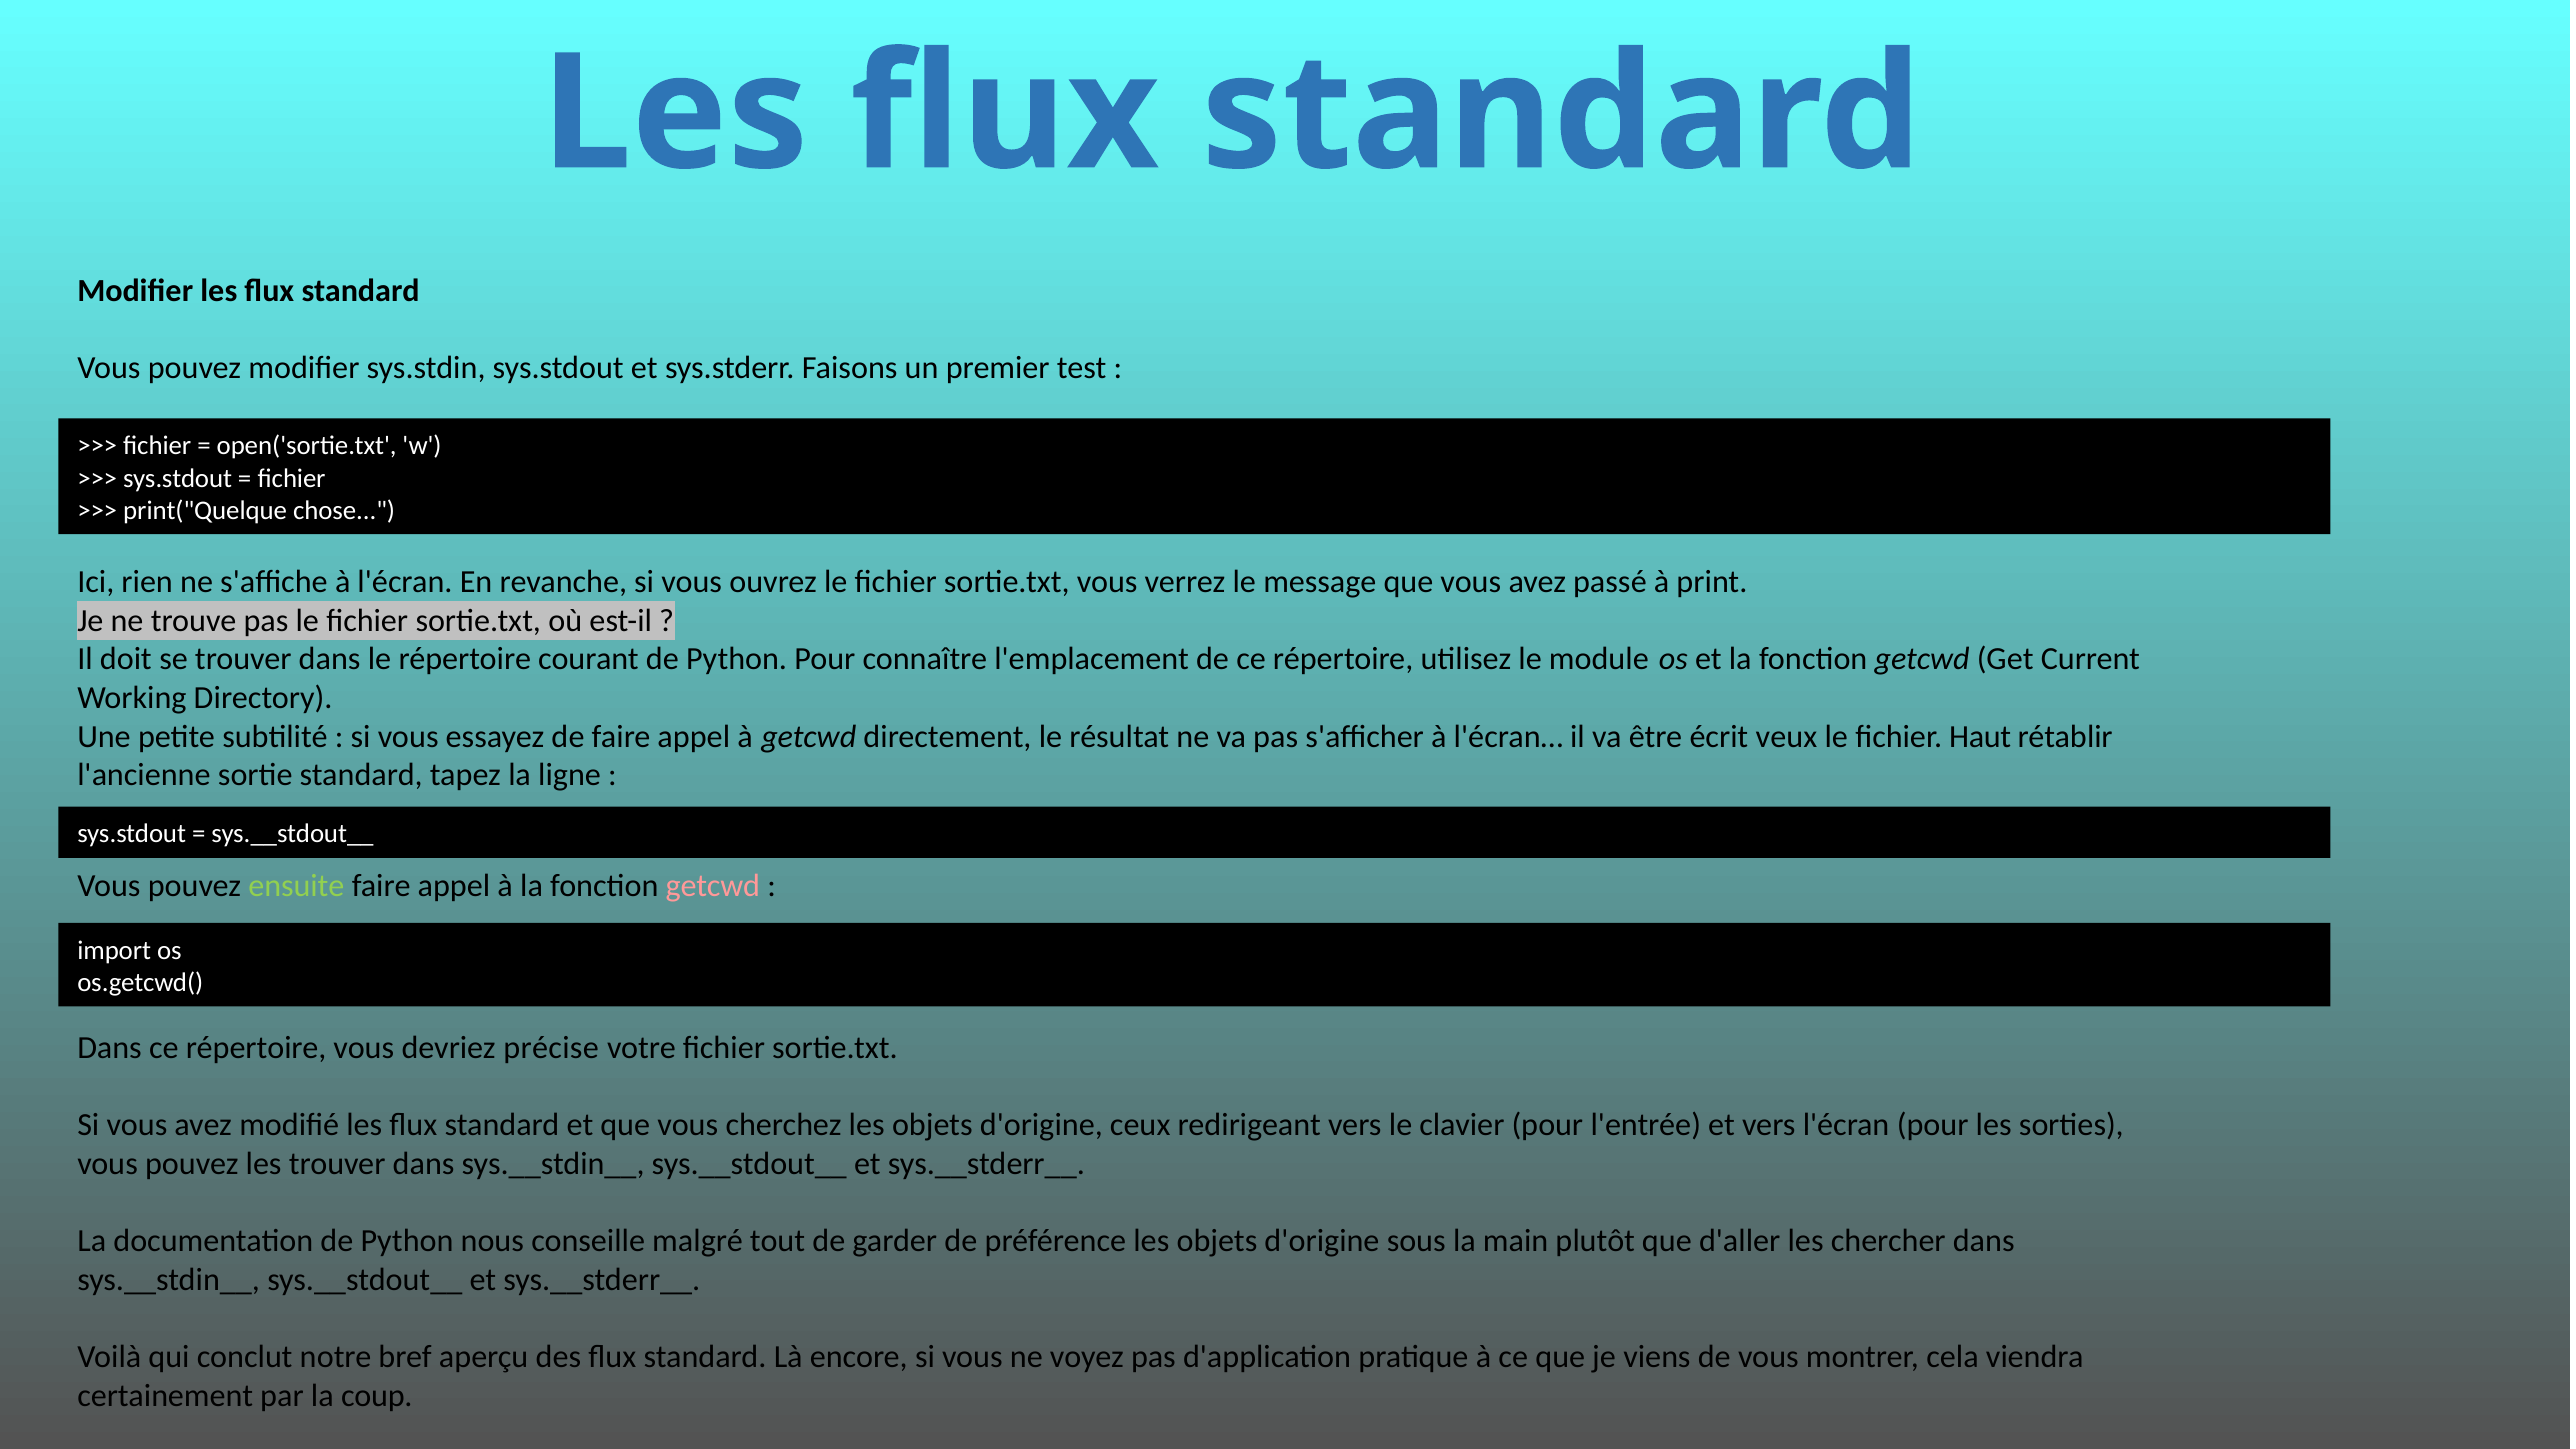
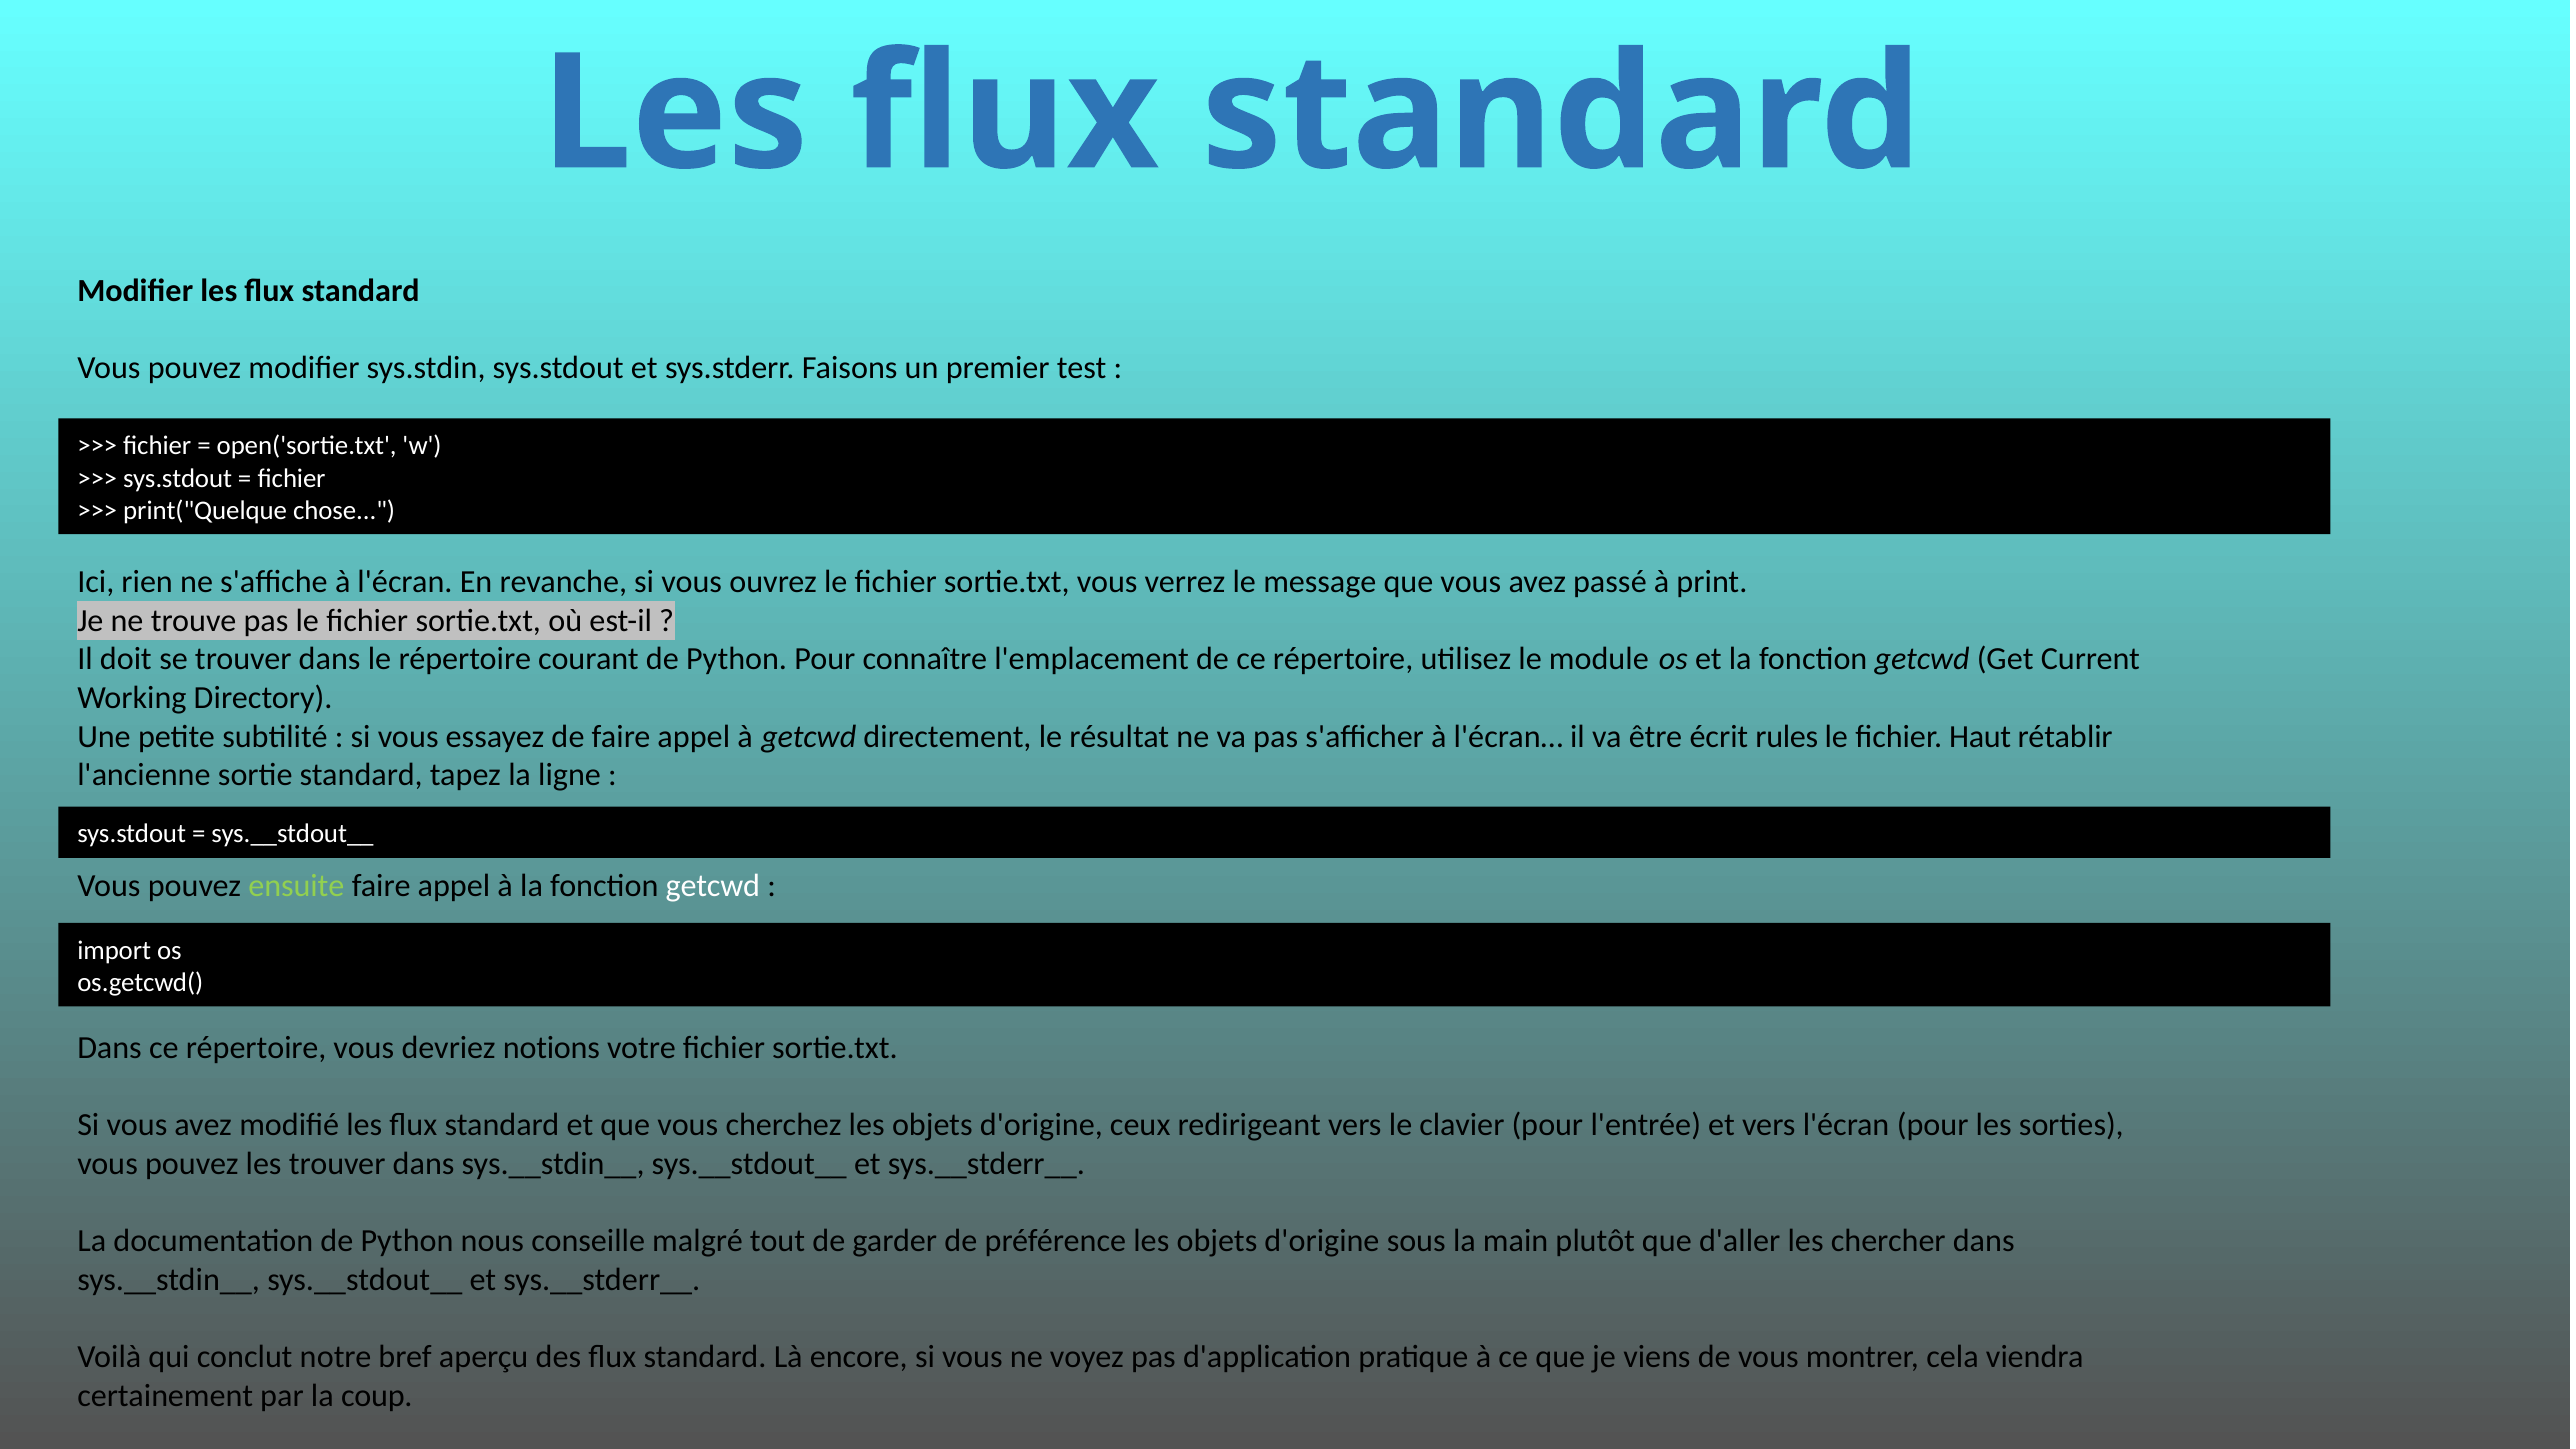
veux: veux -> rules (1787, 737)
getcwd colour: pink -> white (713, 886)
précise: précise -> notions (551, 1048)
